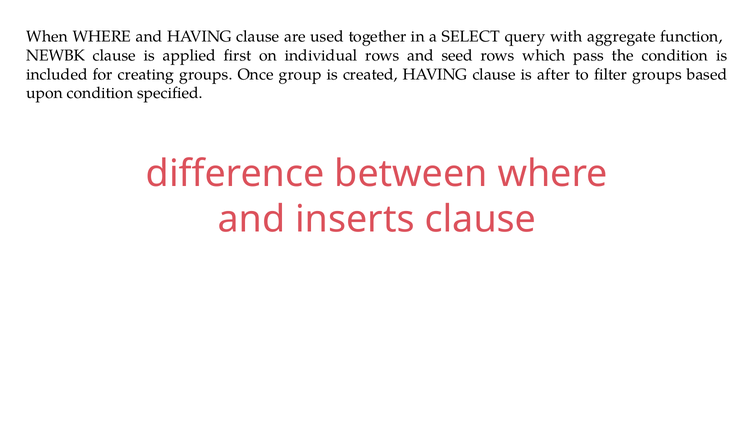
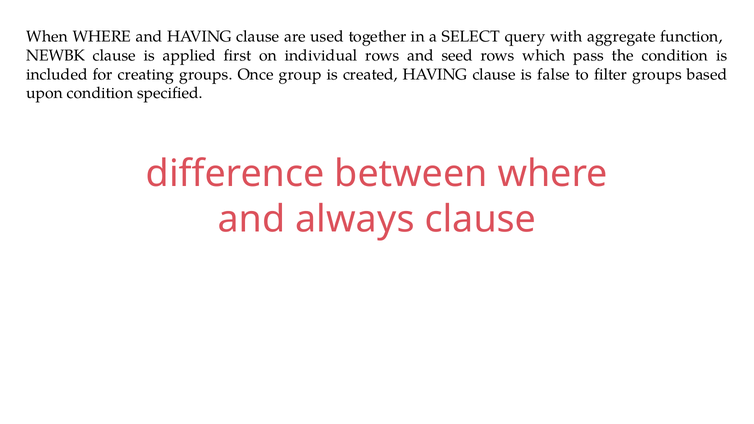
after: after -> false (554, 74)
inserts: inserts -> always (355, 219)
